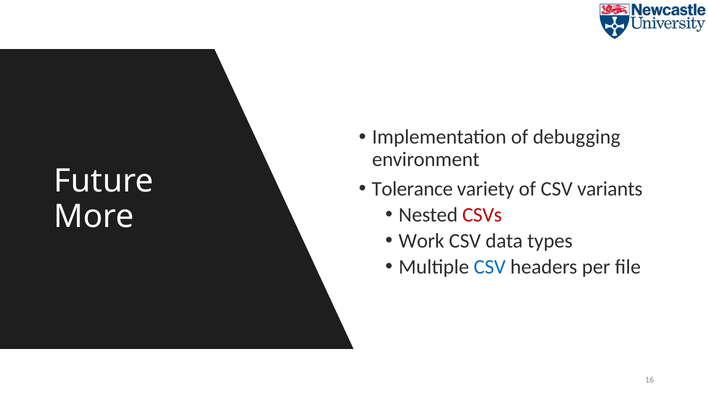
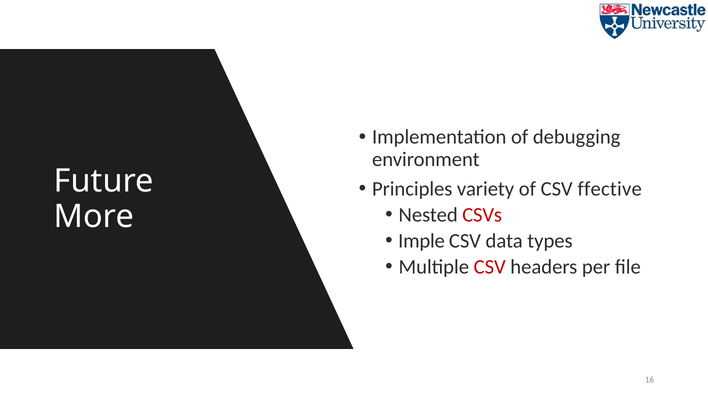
Tolerance: Tolerance -> Principles (412, 189)
variants: variants -> ffective (610, 189)
Work: Work -> Imple (422, 241)
CSV colour: blue -> red (490, 267)
